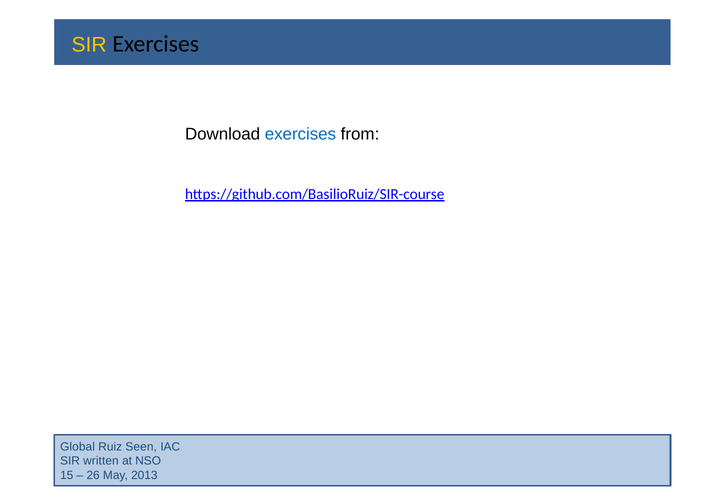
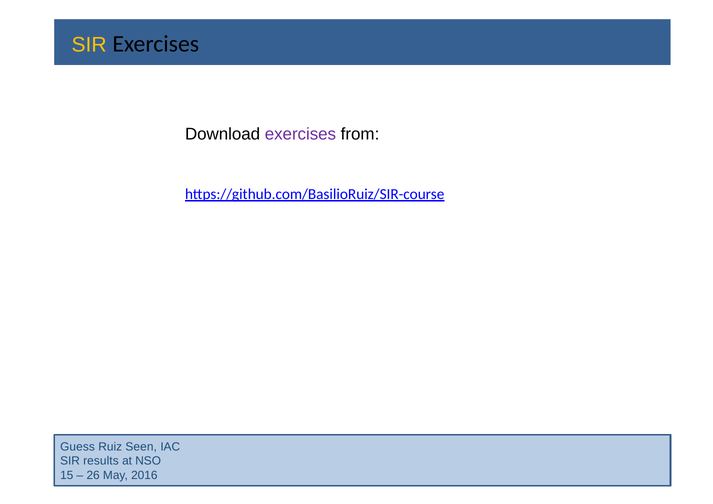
exercises colour: blue -> purple (300, 134)
Global: Global -> Guess (78, 447)
written: written -> results (101, 461)
2013: 2013 -> 2016 (144, 475)
